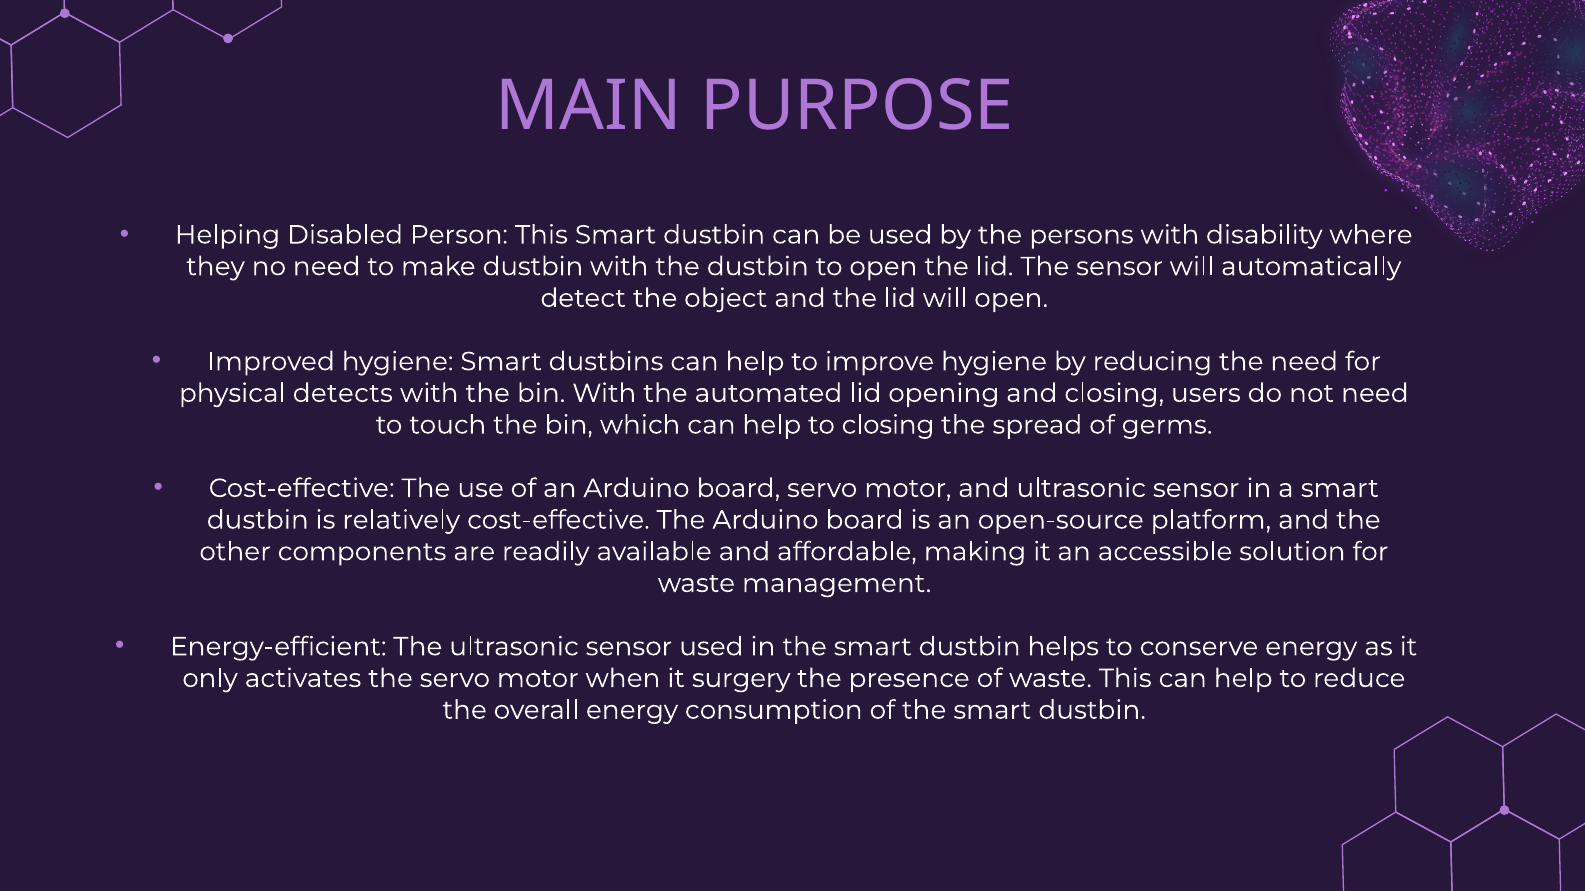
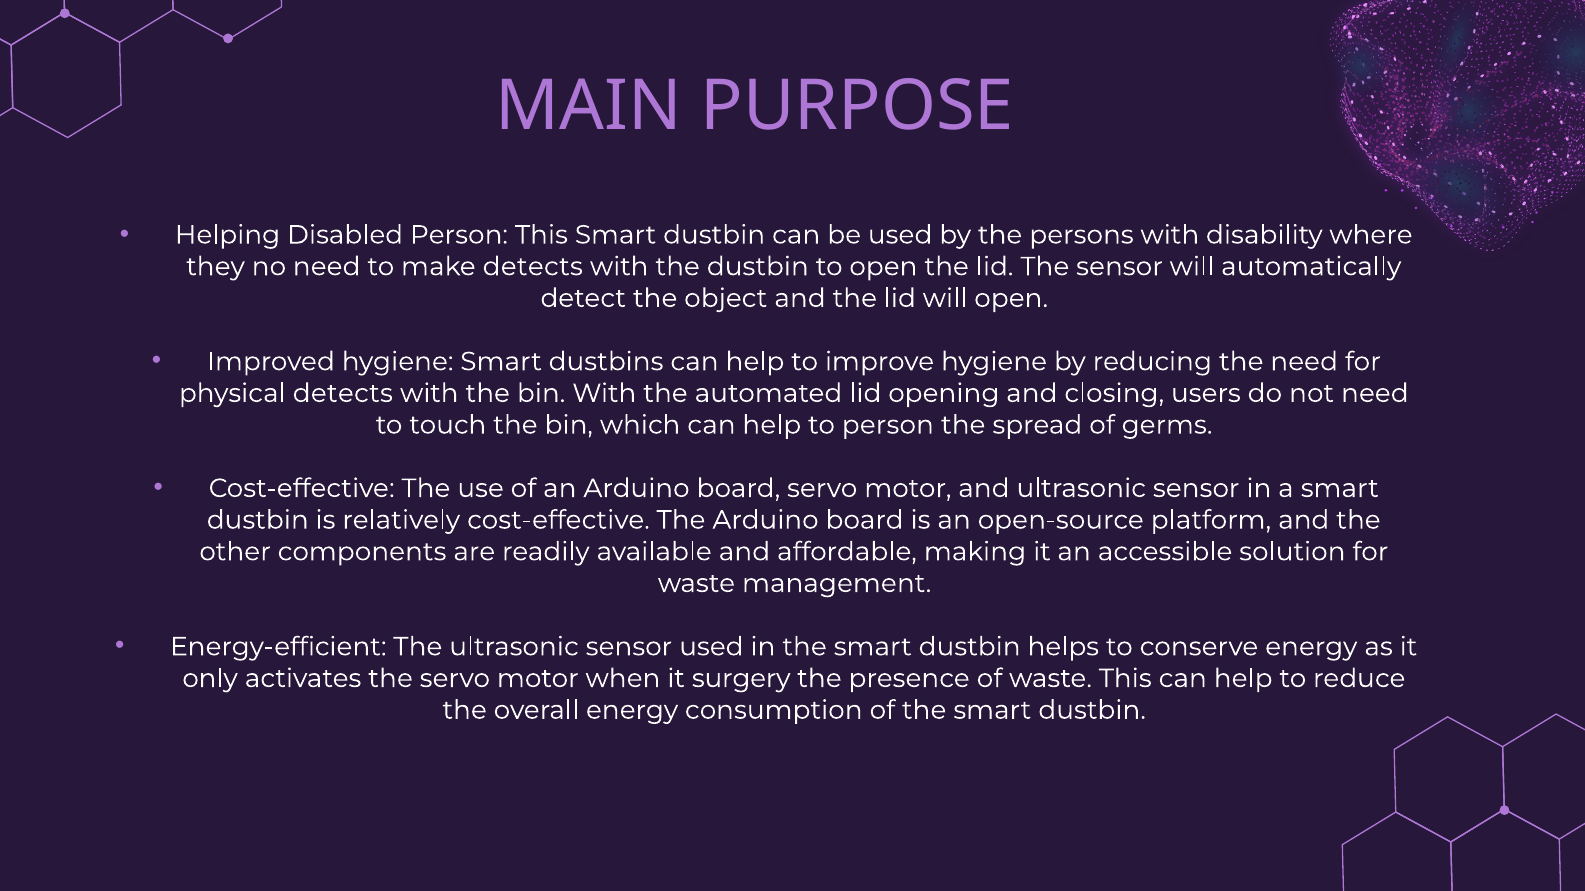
make dustbin: dustbin -> detects (533, 267)
to closing: closing -> person (888, 425)
